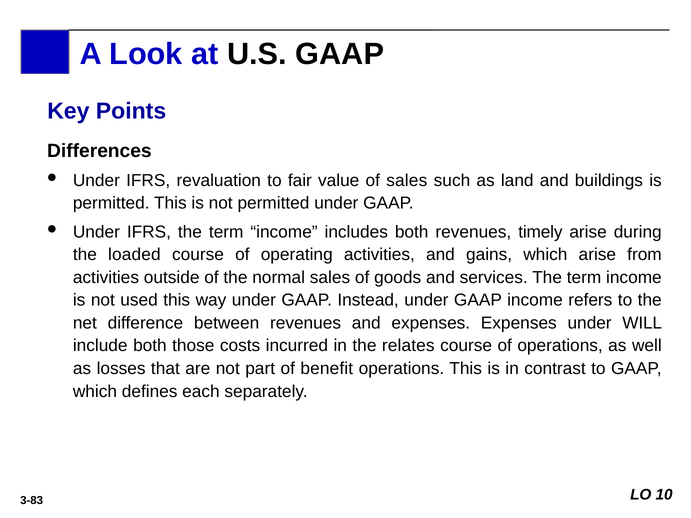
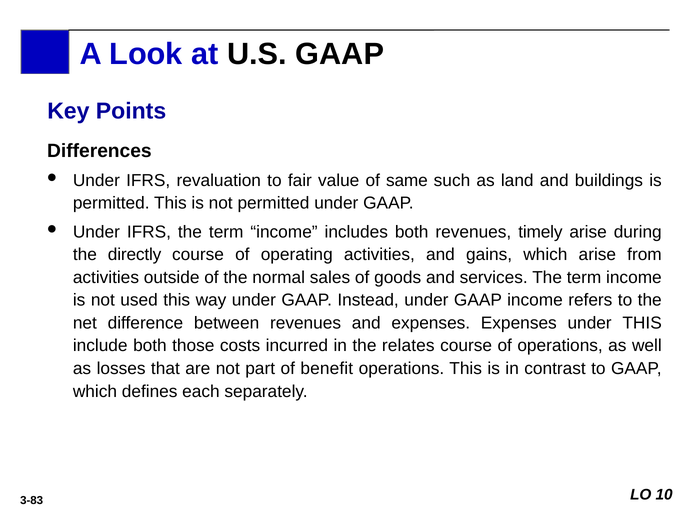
of sales: sales -> same (407, 181)
loaded: loaded -> directly (135, 255)
under WILL: WILL -> THIS (642, 323)
